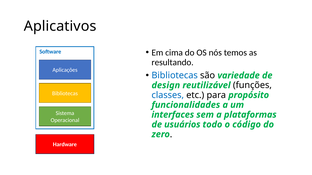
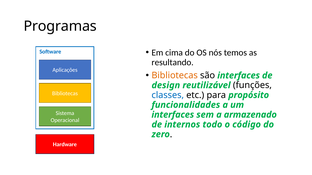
Aplicativos: Aplicativos -> Programas (60, 26)
Bibliotecas colour: blue -> orange (175, 76)
são variedade: variedade -> interfaces (239, 76)
plataformas: plataformas -> armazenado (250, 115)
usuários: usuários -> internos (182, 125)
